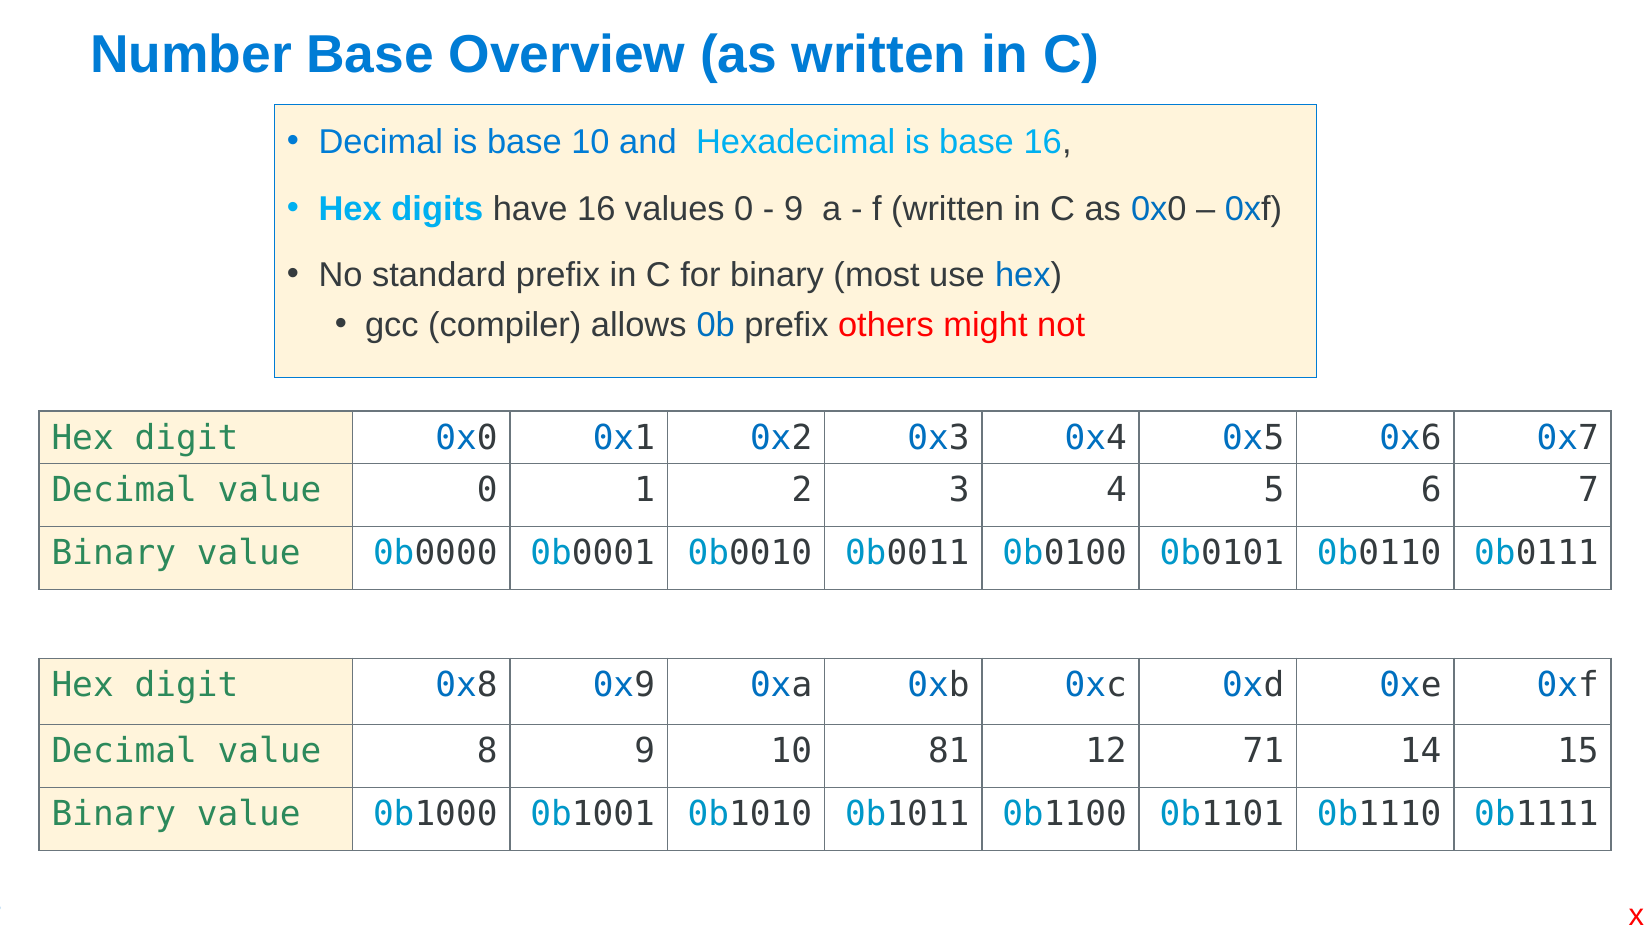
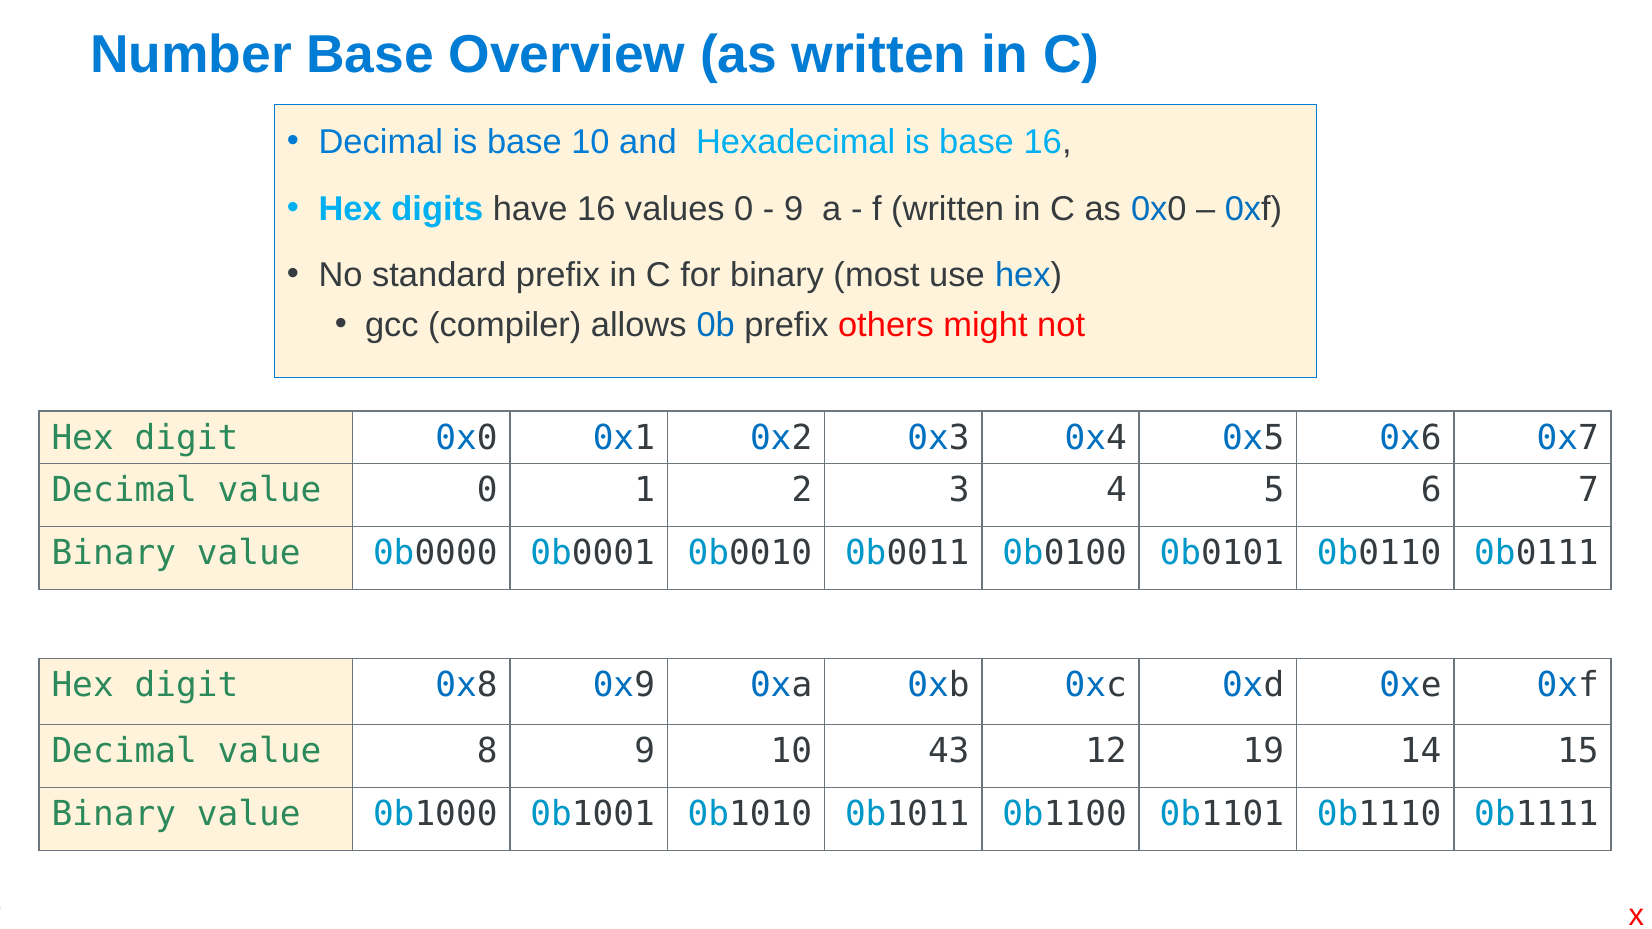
81: 81 -> 43 (949, 752)
71: 71 -> 19 (1263, 752)
